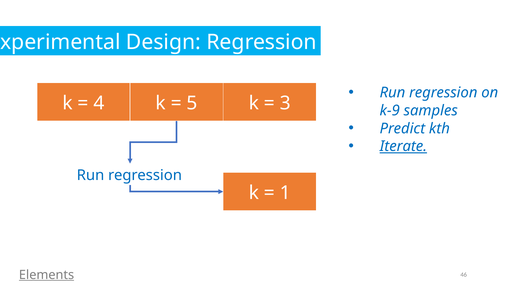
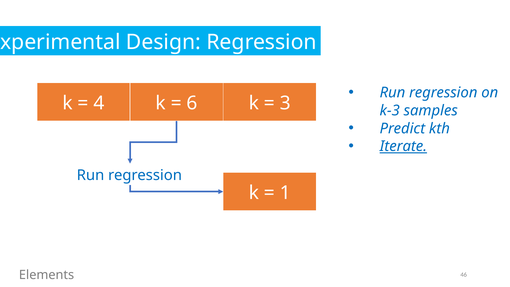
5: 5 -> 6 (192, 103)
k-9: k-9 -> k-3 (390, 111)
Elements underline: present -> none (47, 275)
